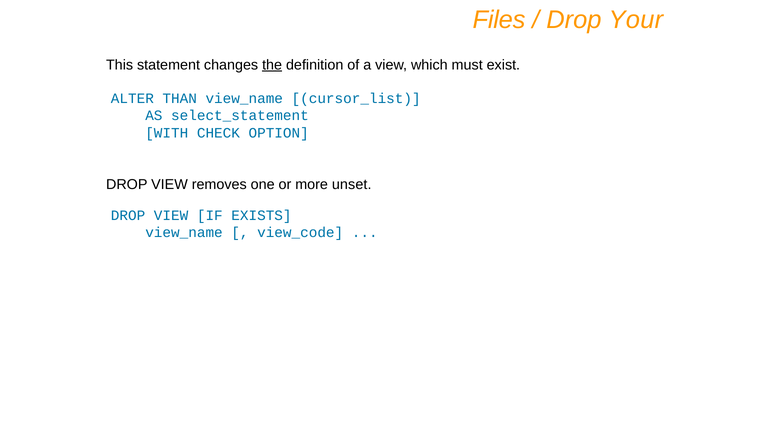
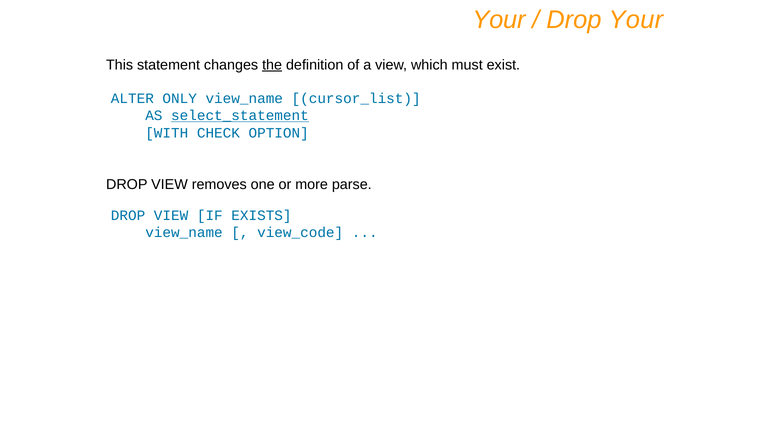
Files: Files -> Your (499, 20)
THAN: THAN -> ONLY (180, 98)
select_statement underline: none -> present (240, 116)
unset: unset -> parse (352, 185)
